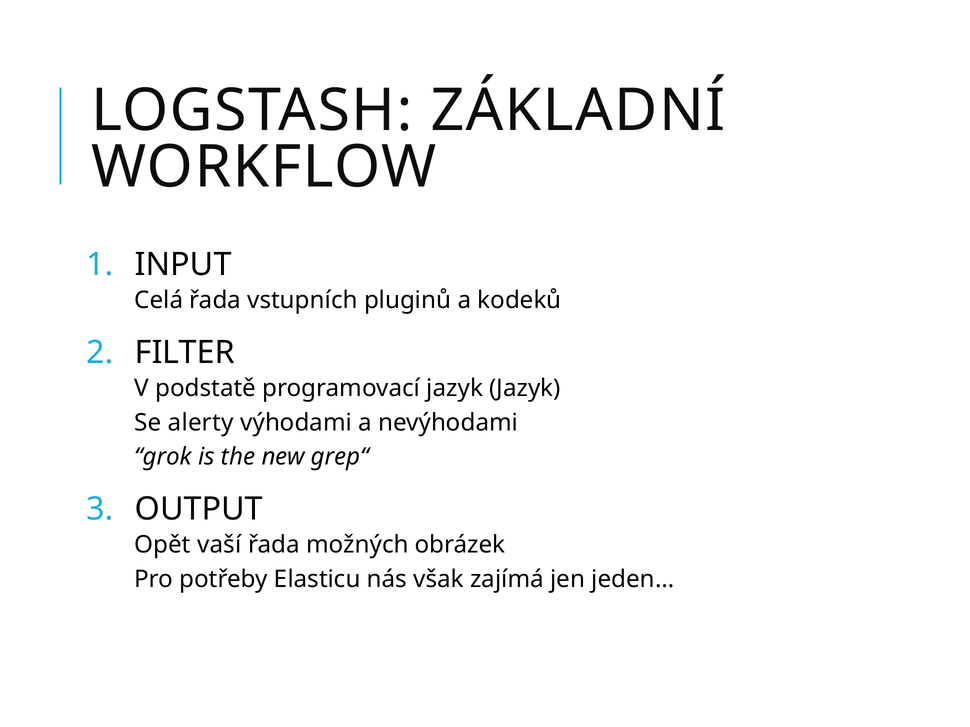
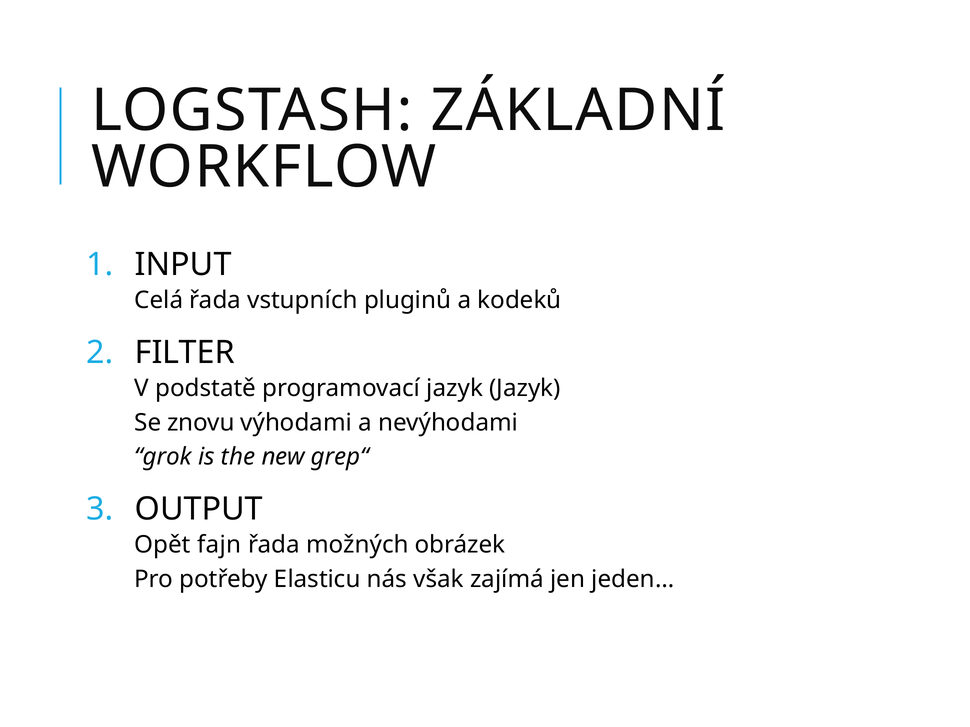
alerty: alerty -> znovu (201, 423)
vaší: vaší -> fajn (219, 545)
